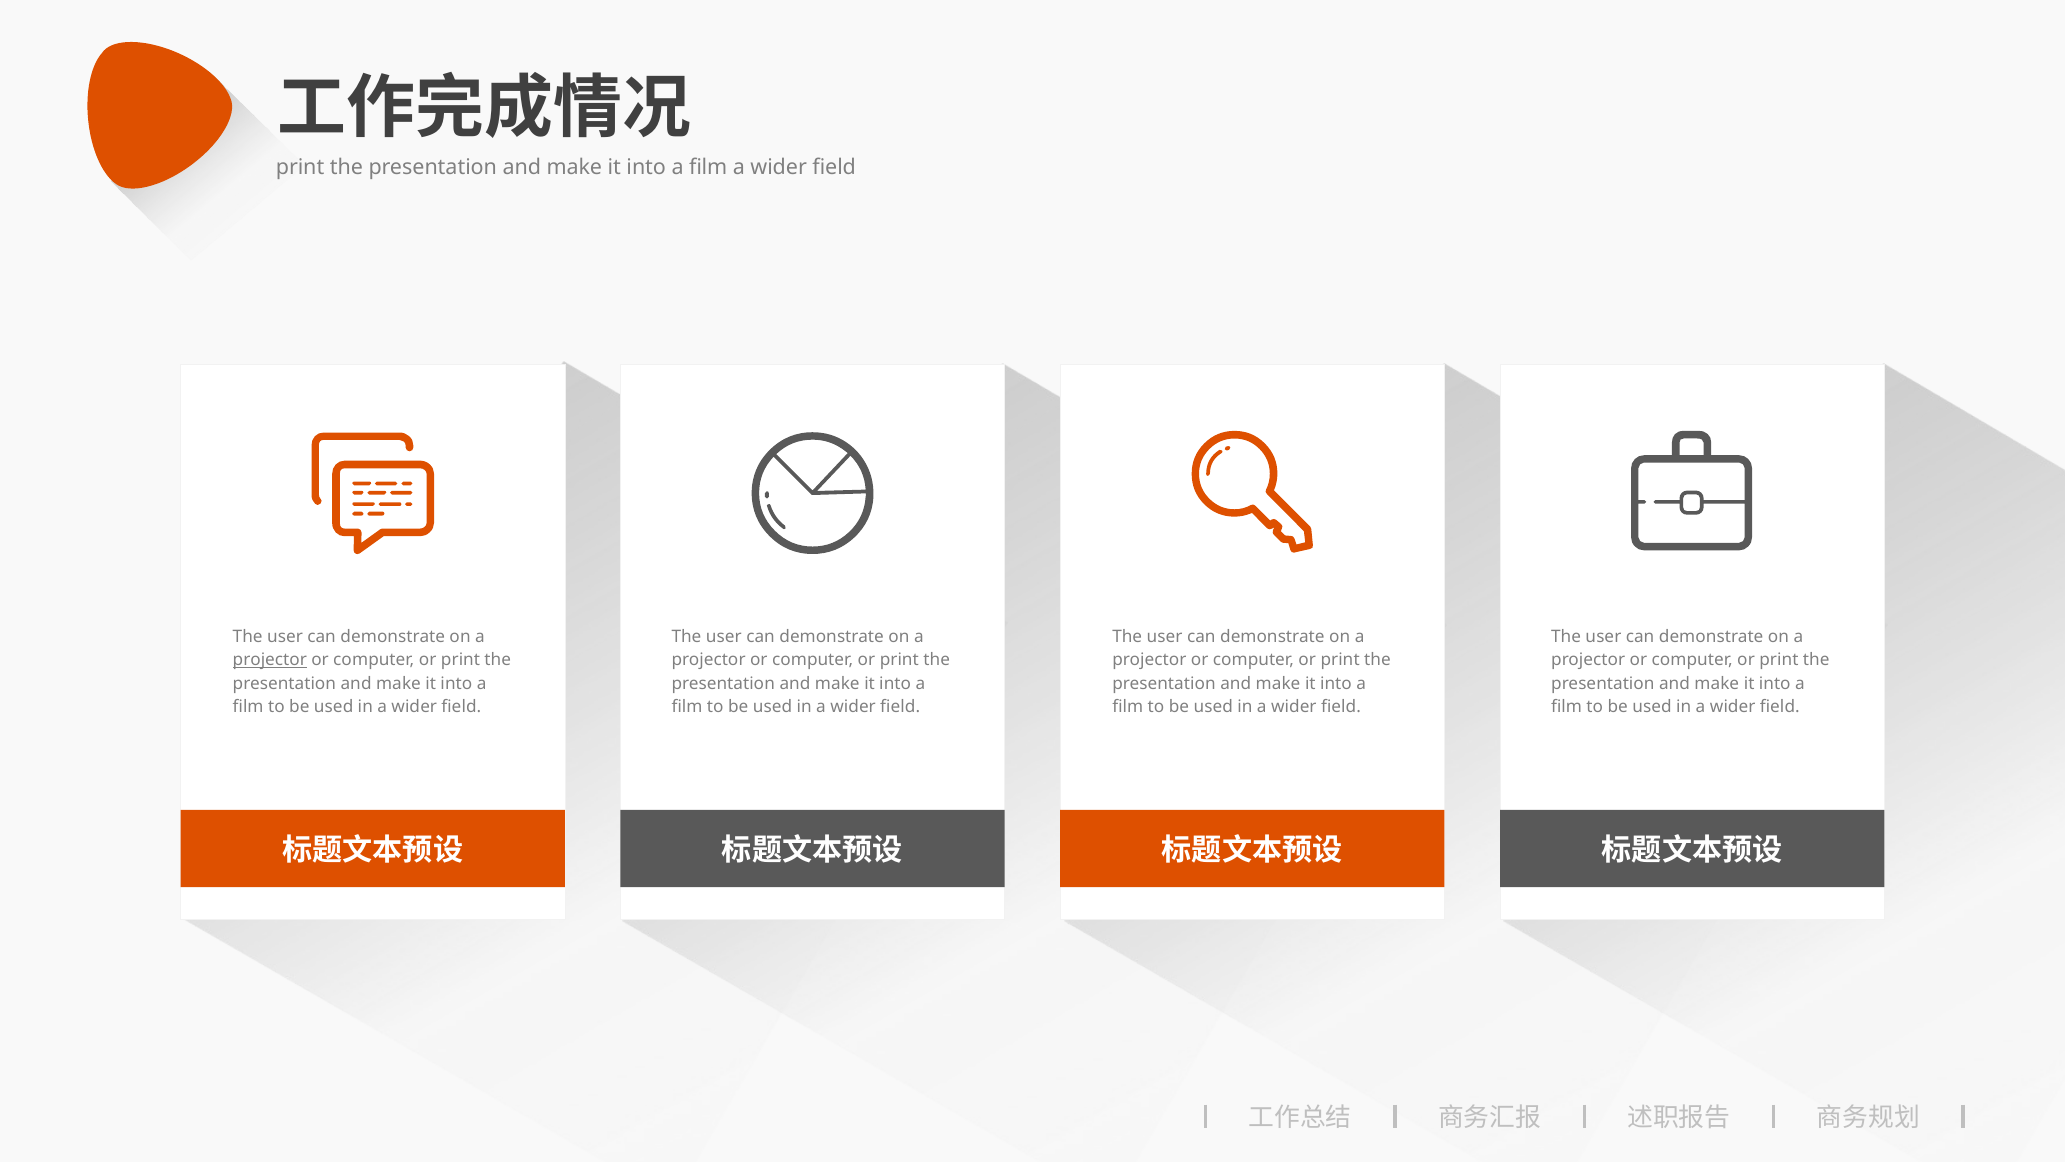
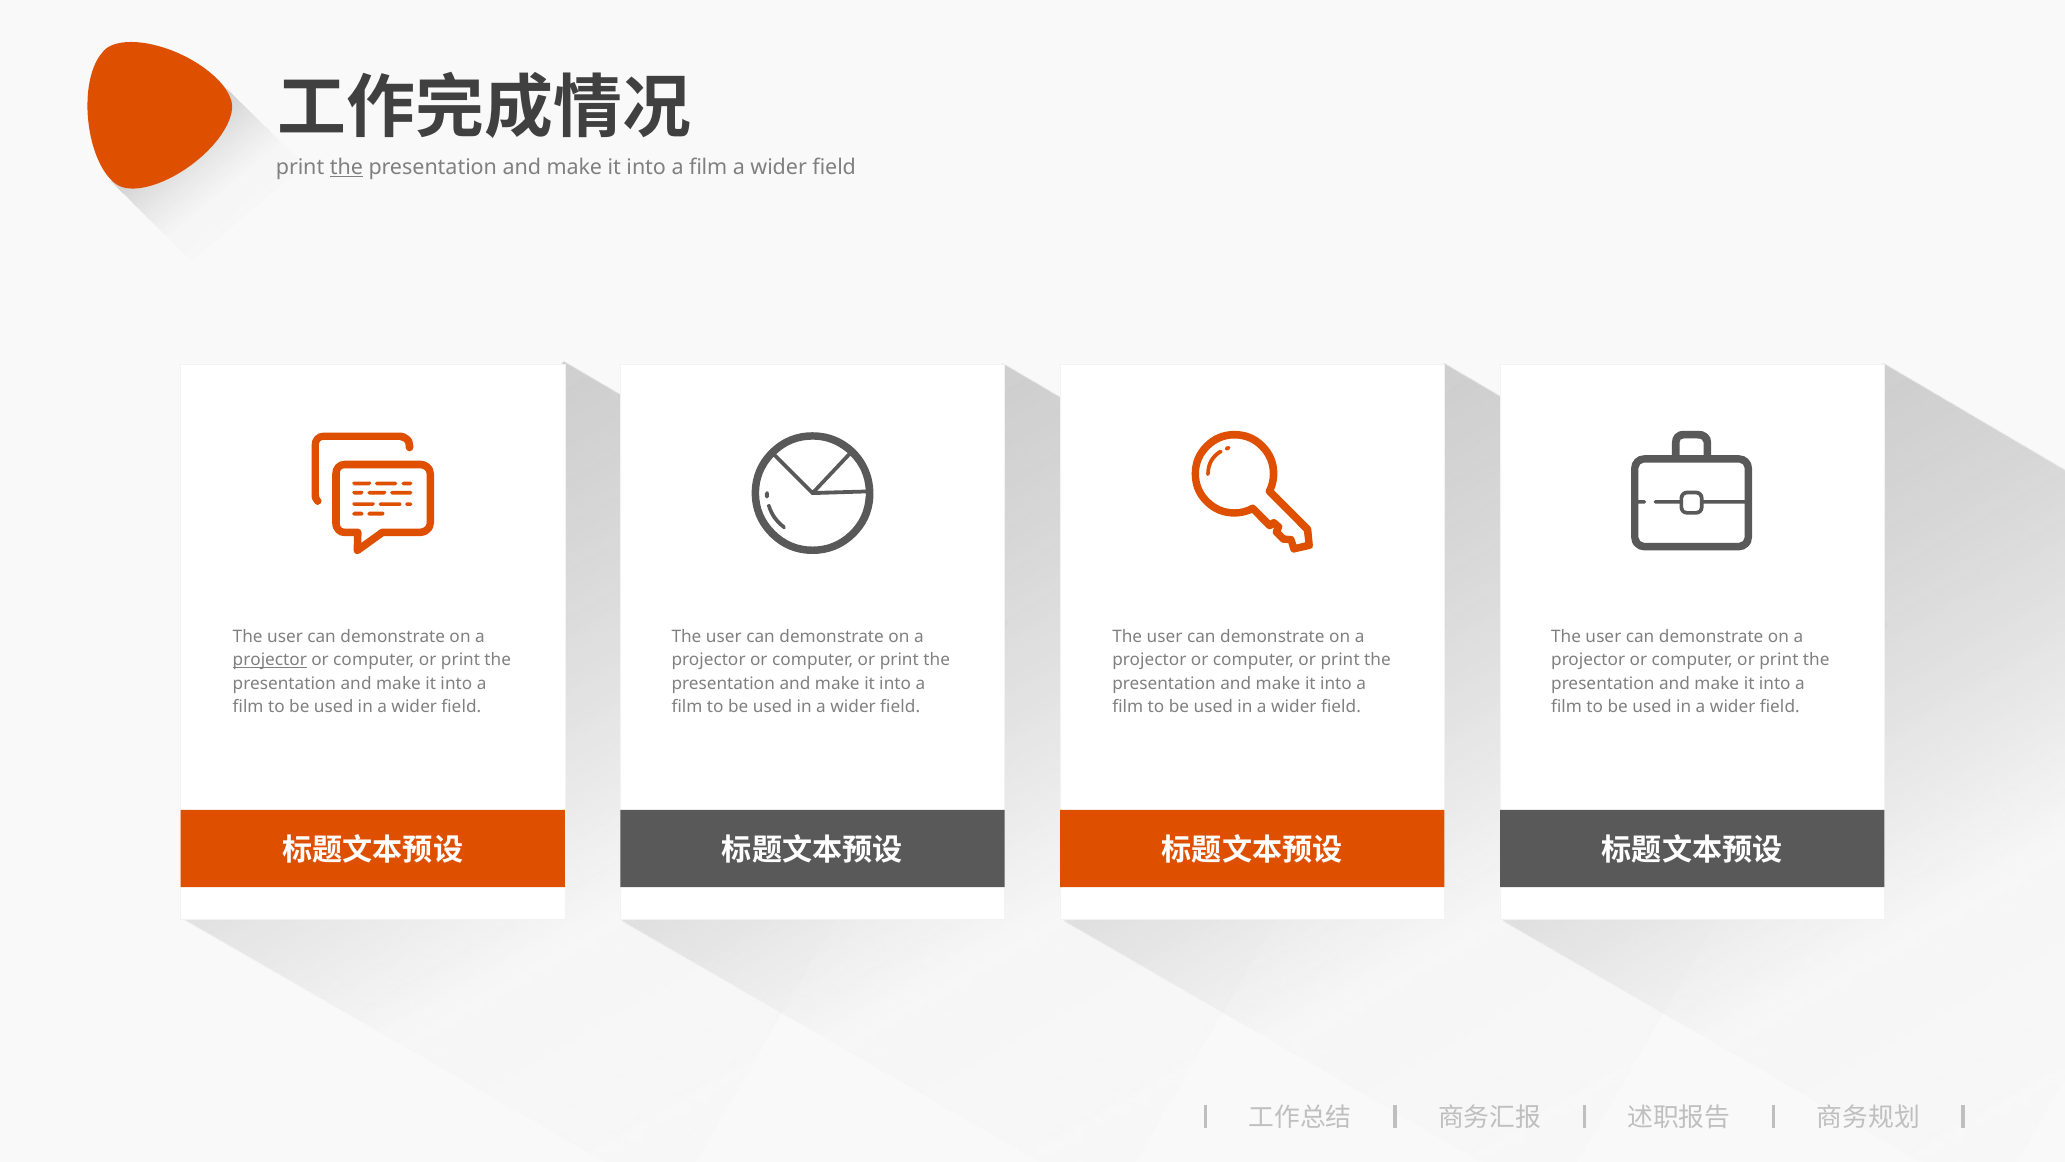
the underline: none -> present (346, 167)
